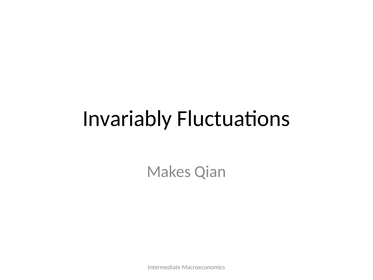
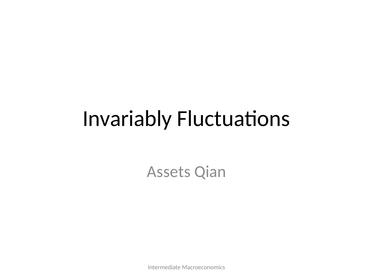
Makes: Makes -> Assets (169, 171)
